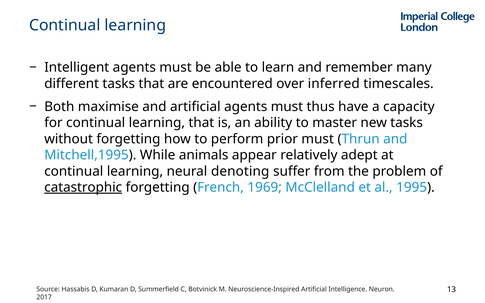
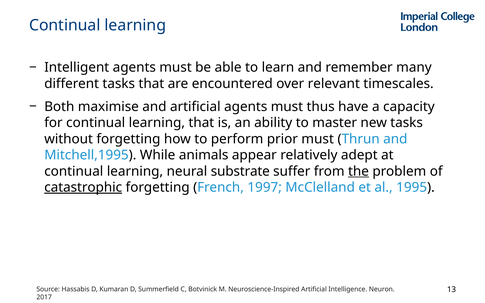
inferred: inferred -> relevant (334, 84)
denoting: denoting -> substrate (240, 171)
the underline: none -> present (359, 171)
1969: 1969 -> 1997 (265, 187)
